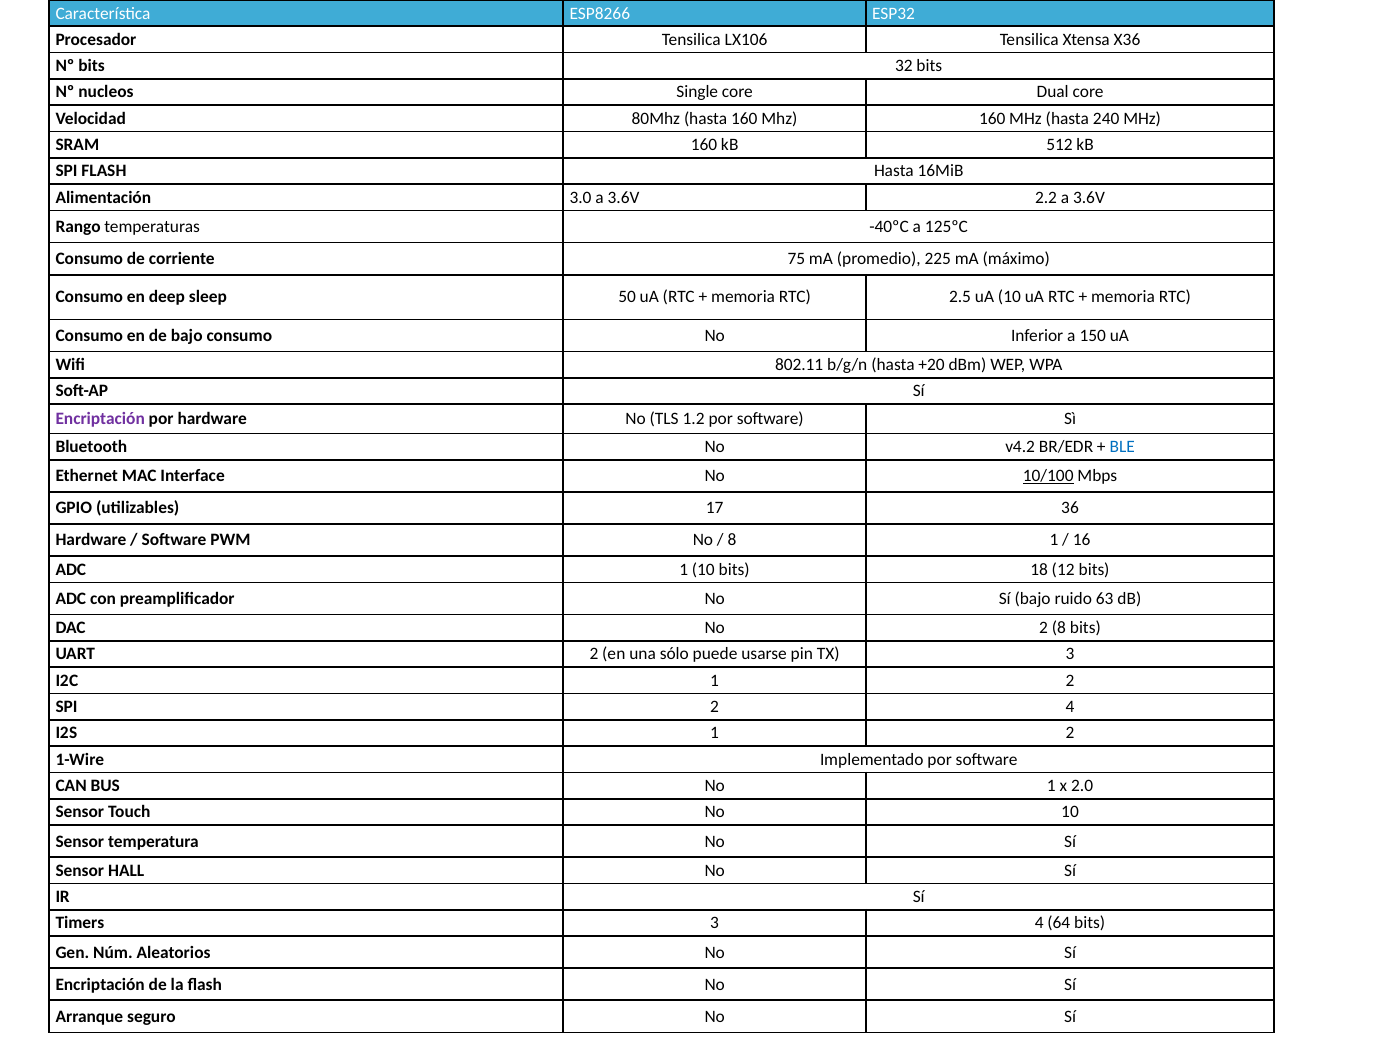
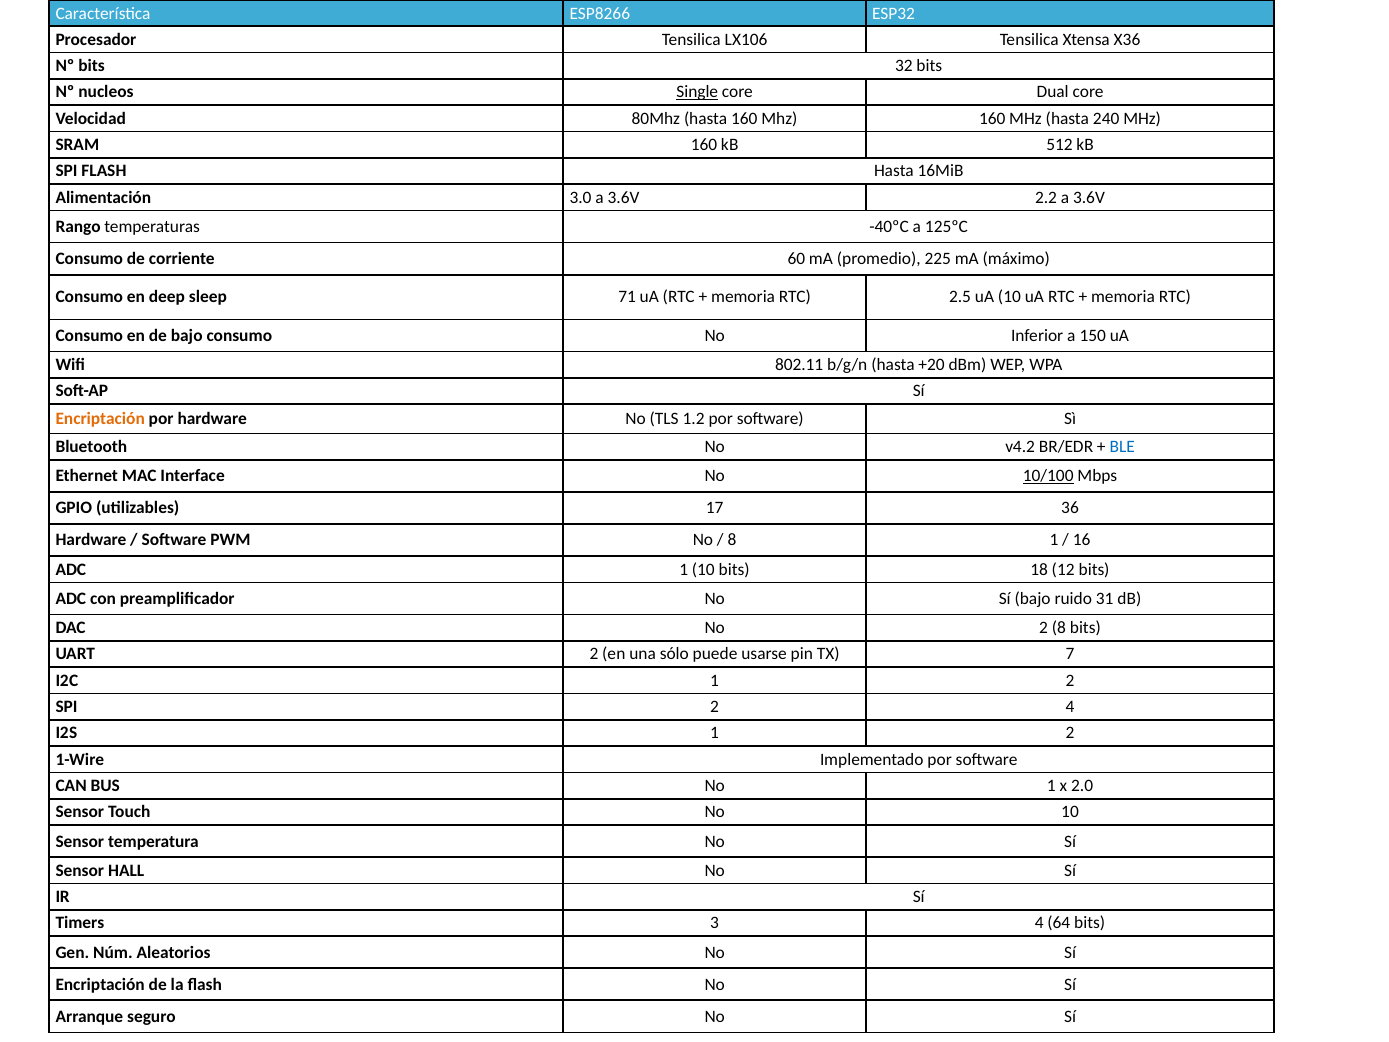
Single underline: none -> present (697, 92)
75: 75 -> 60 (796, 259)
50: 50 -> 71 (627, 297)
Encriptación colour: purple -> orange (100, 419)
63: 63 -> 31 (1105, 599)
TX 3: 3 -> 7 (1070, 654)
